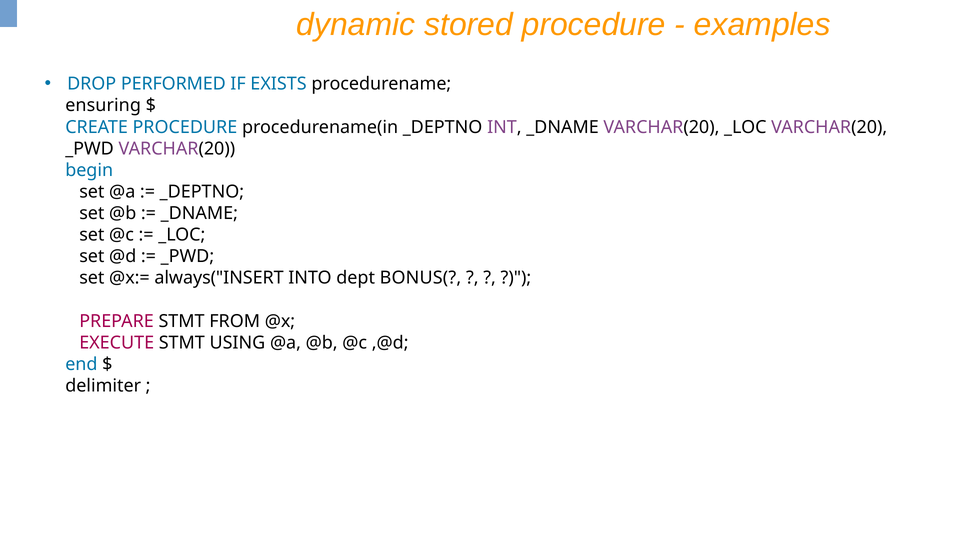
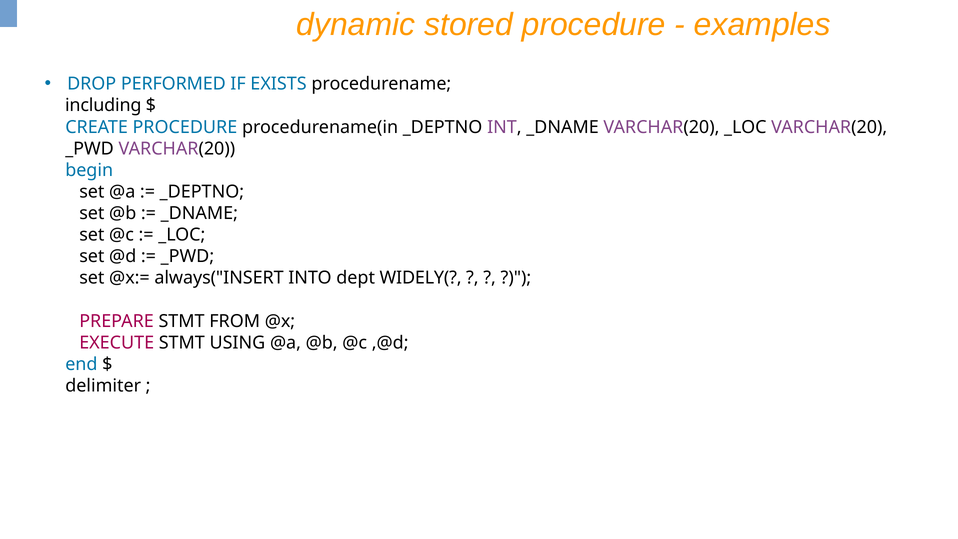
ensuring: ensuring -> including (103, 105)
BONUS(: BONUS( -> WIDELY( (421, 278)
